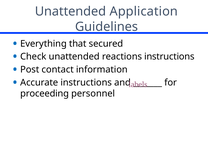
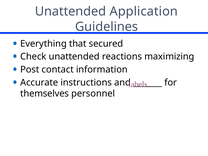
reactions instructions: instructions -> maximizing (169, 57)
proceeding: proceeding -> themselves (45, 94)
